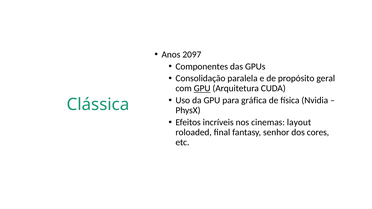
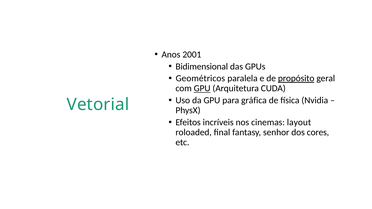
2097: 2097 -> 2001 (192, 55)
Componentes: Componentes -> Bidimensional (202, 67)
Consolidação: Consolidação -> Geométricos (200, 78)
propósito underline: none -> present (296, 78)
Clássica: Clássica -> Vetorial (98, 105)
